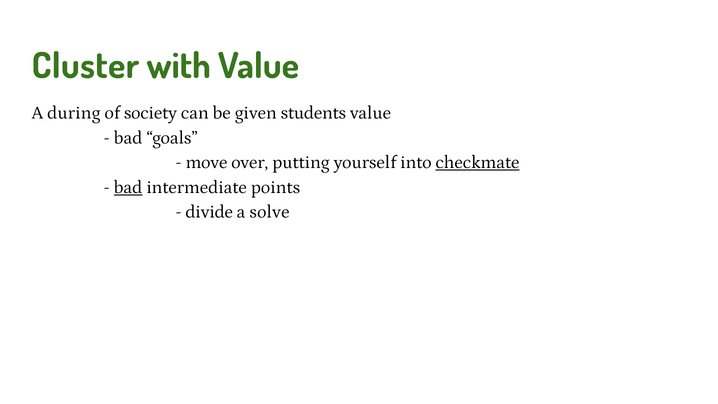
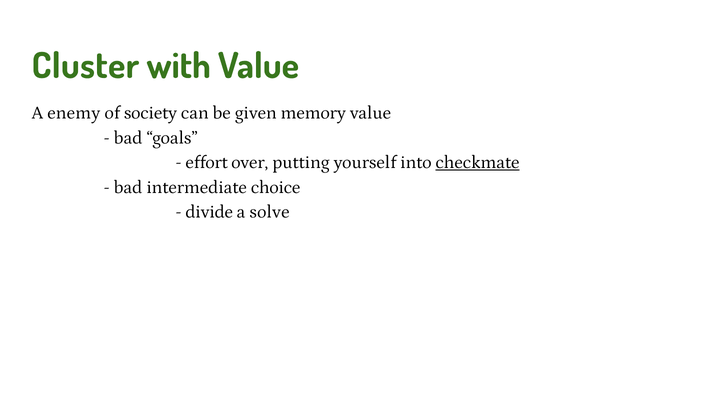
during: during -> enemy (74, 113)
students: students -> memory (313, 113)
move: move -> effort (207, 162)
bad underline: present -> none (128, 187)
points: points -> choice (276, 187)
